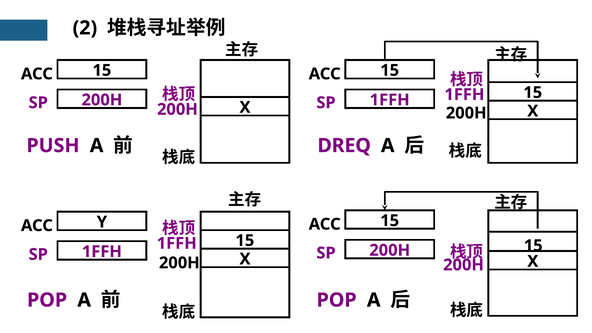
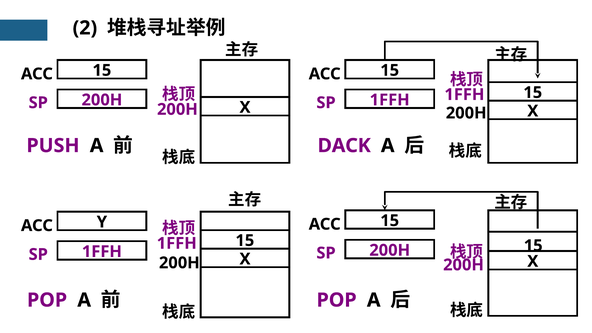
DREQ: DREQ -> DACK (344, 146)
